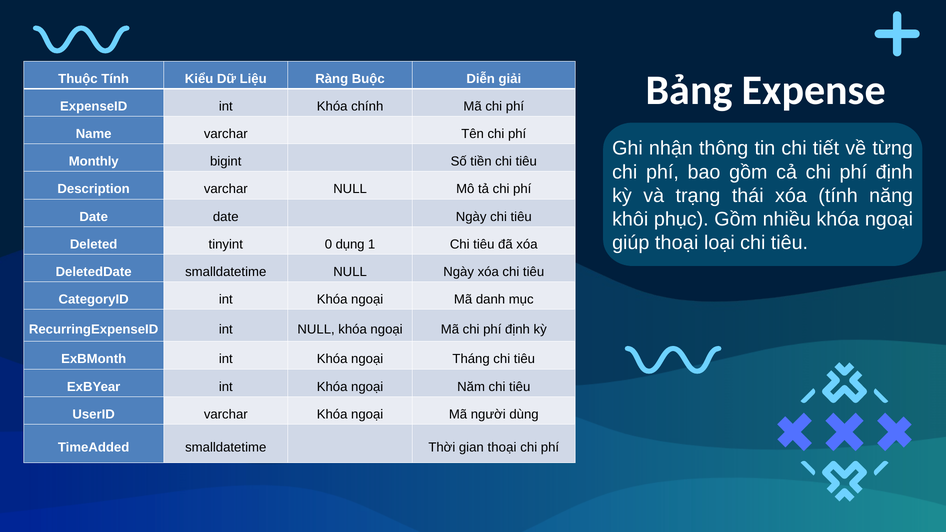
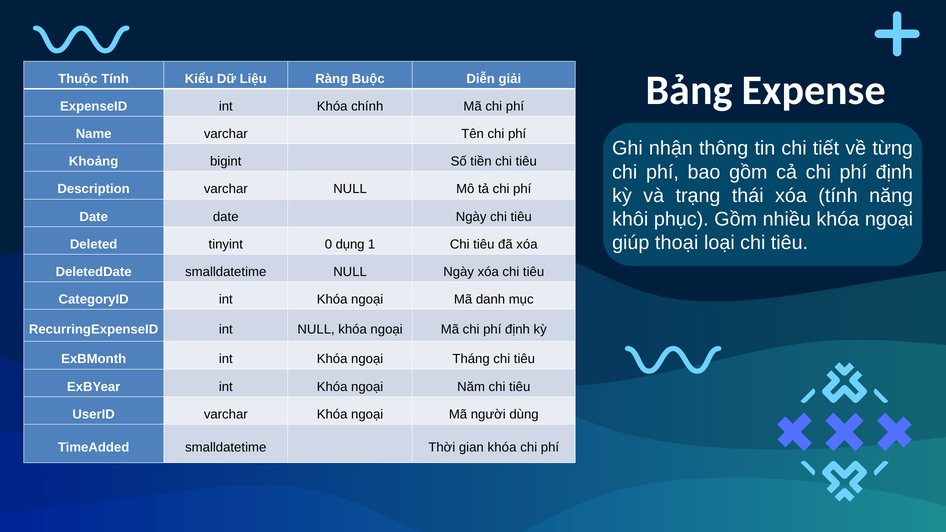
Monthly: Monthly -> Khoảng (94, 162)
gian thoại: thoại -> khóa (502, 448)
